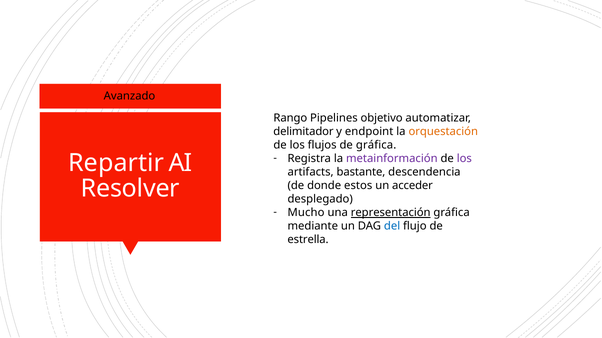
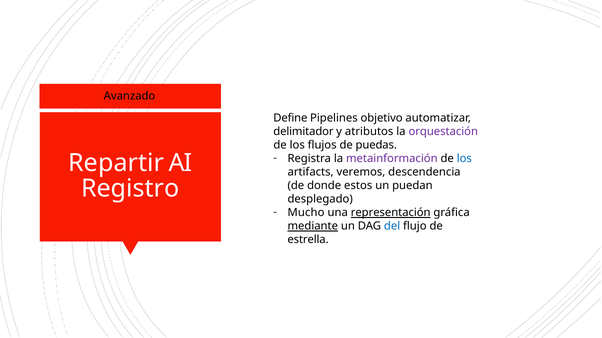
Rango: Rango -> Define (290, 118)
endpoint: endpoint -> atributos (369, 132)
orquestación colour: orange -> purple (443, 132)
de gráfica: gráfica -> puedas (376, 145)
los colour: purple -> blue (464, 159)
bastante: bastante -> veremos (361, 172)
Resolver: Resolver -> Registro (130, 189)
acceder: acceder -> puedan (412, 186)
mediante underline: none -> present (313, 227)
